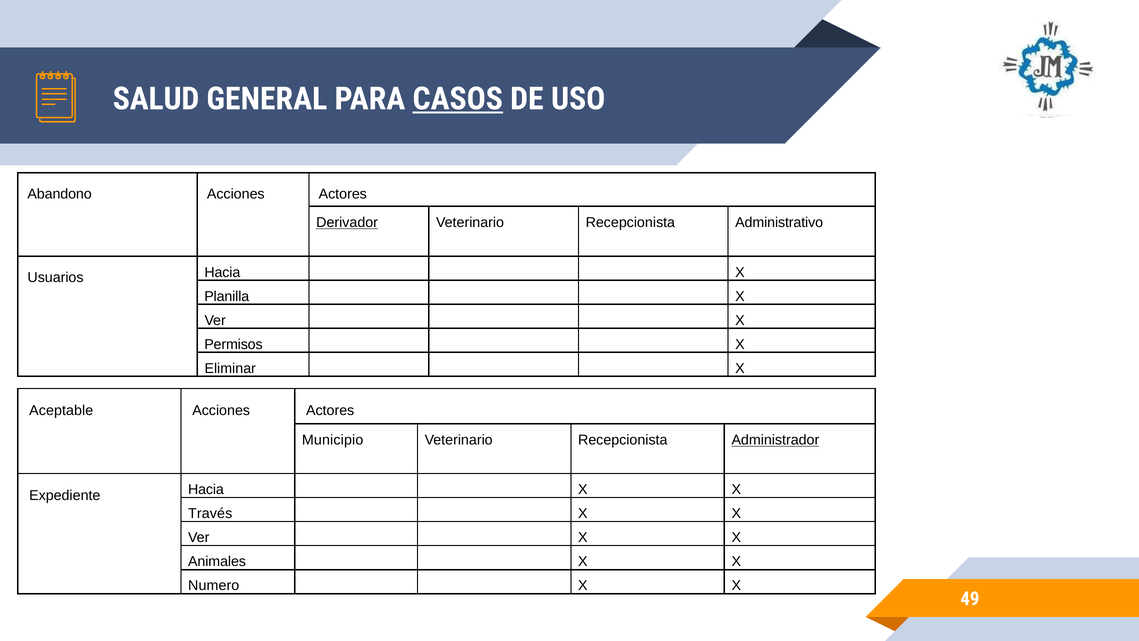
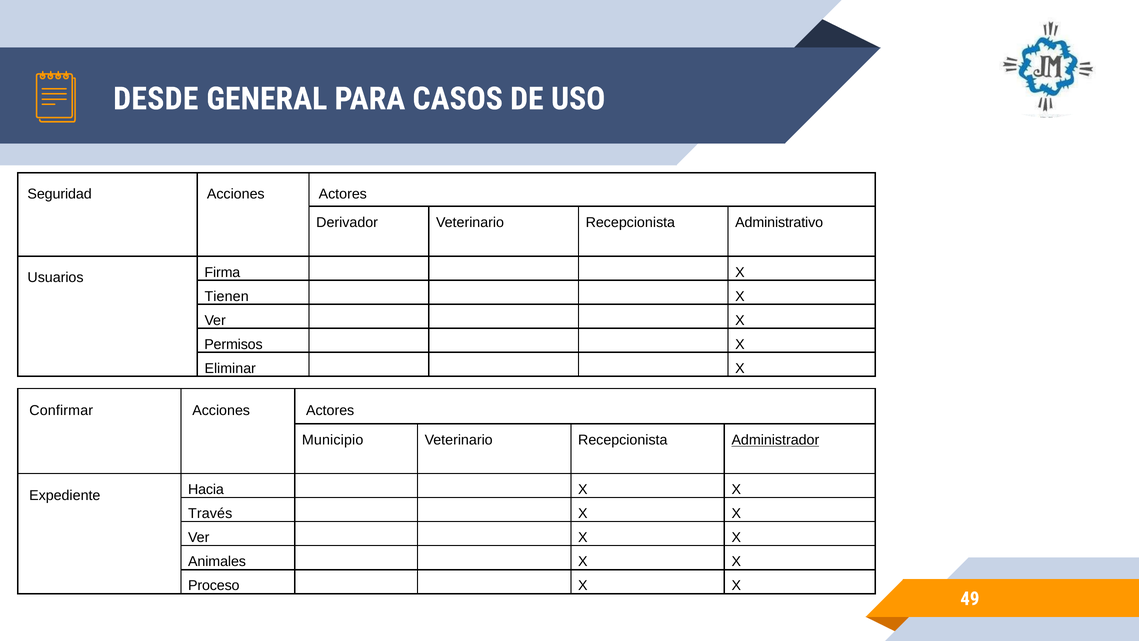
SALUD: SALUD -> DESDE (156, 99)
CASOS underline: present -> none (458, 99)
Abandono: Abandono -> Seguridad (60, 194)
Derivador underline: present -> none (347, 223)
Usuarios Hacia: Hacia -> Firma (222, 272)
Planilla: Planilla -> Tienen (227, 296)
Aceptable: Aceptable -> Confirmar (61, 410)
Numero: Numero -> Proceso (214, 586)
